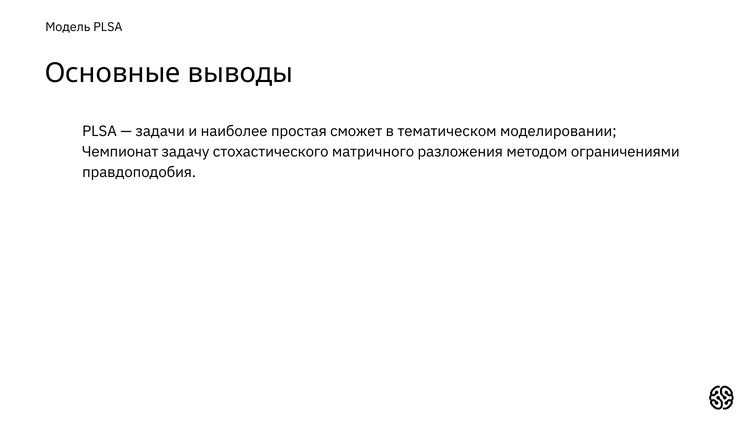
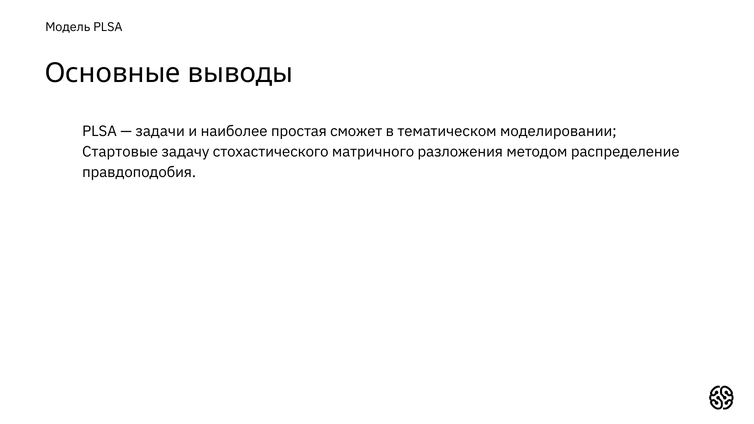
Чемпионат: Чемпионат -> Стартовые (120, 152)
ограничениями: ограничениями -> распределение (625, 152)
